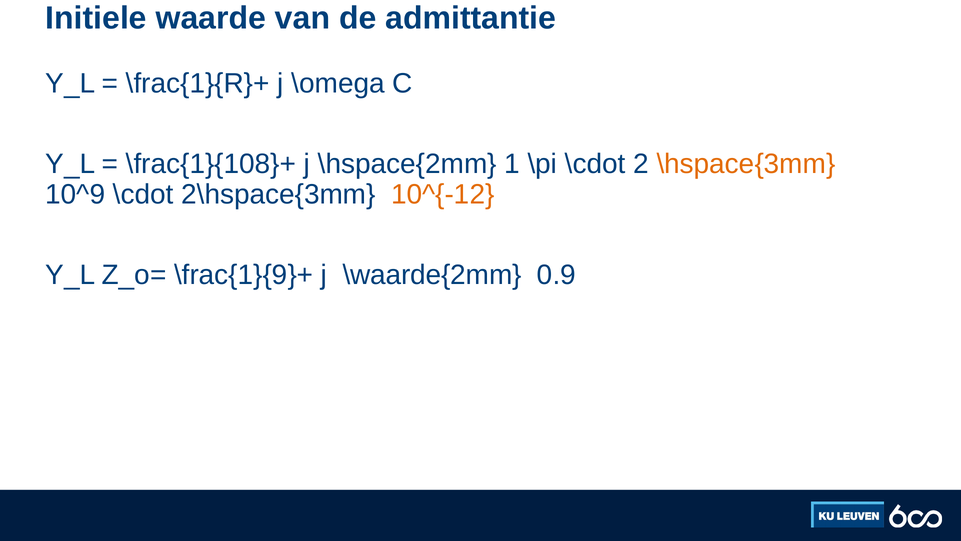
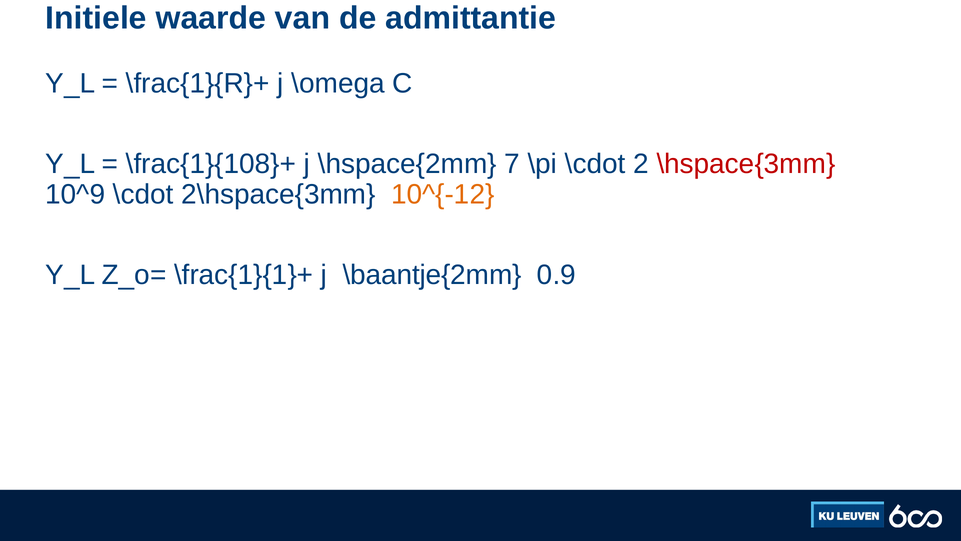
1: 1 -> 7 (512, 164)
\hspace{3mm colour: orange -> red (746, 164)
\frac{1}{9}+: \frac{1}{9}+ -> \frac{1}{1}+ (244, 275)
\waarde{2mm: \waarde{2mm -> \baantje{2mm (432, 275)
